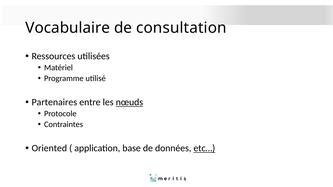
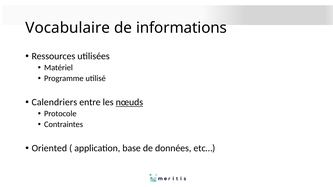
consultation: consultation -> informations (182, 28)
Partenaires: Partenaires -> Calendriers (54, 102)
etc… underline: present -> none (204, 149)
